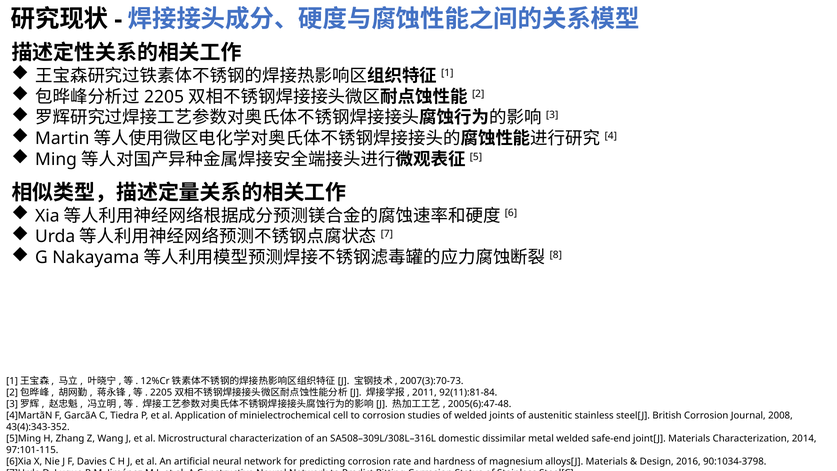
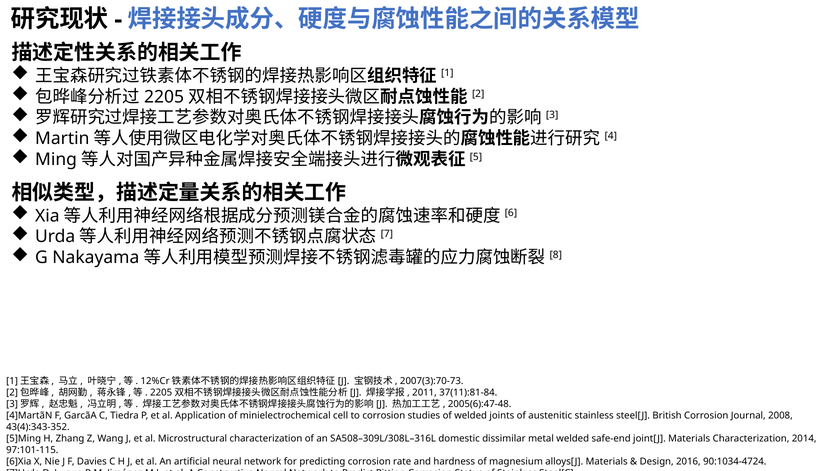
92(11):81-84: 92(11):81-84 -> 37(11):81-84 (468, 393)
90:1034-3798: 90:1034-3798 -> 90:1034-4724 (735, 462)
